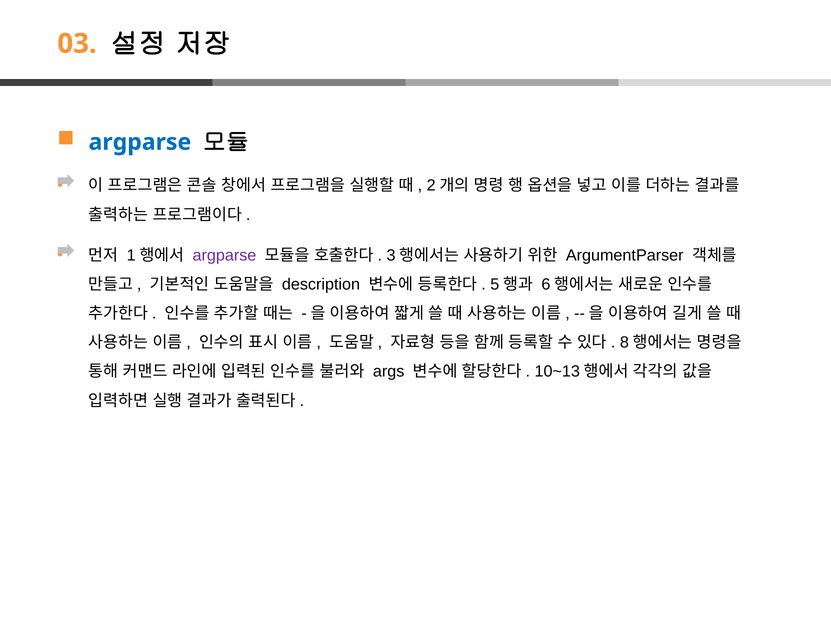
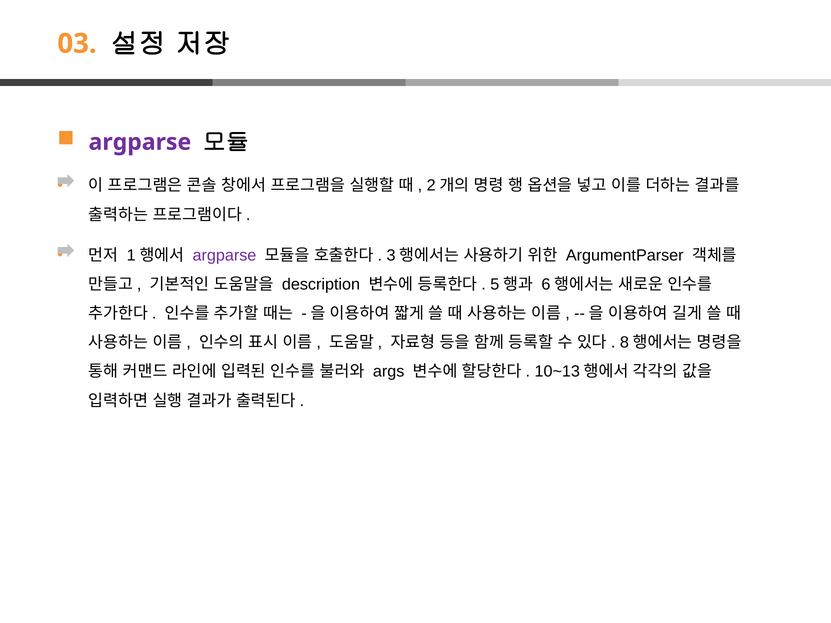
argparse colour: blue -> purple (140, 142)
